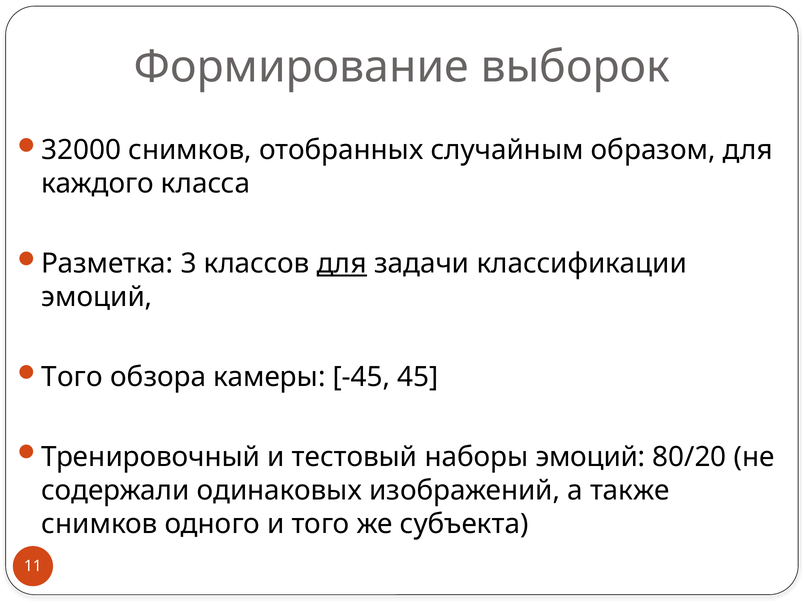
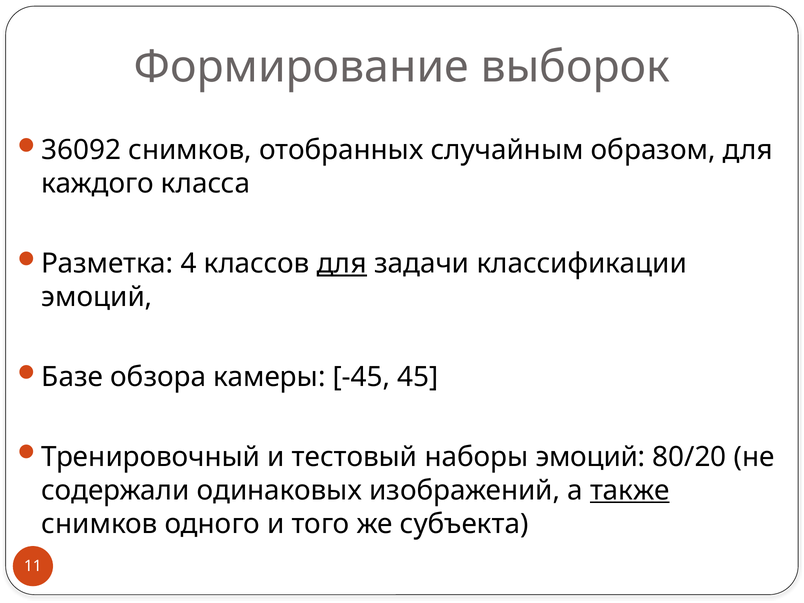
32000: 32000 -> 36092 (81, 150)
3: 3 -> 4 (189, 263)
Того: Того -> Базе (72, 377)
также underline: none -> present (630, 490)
